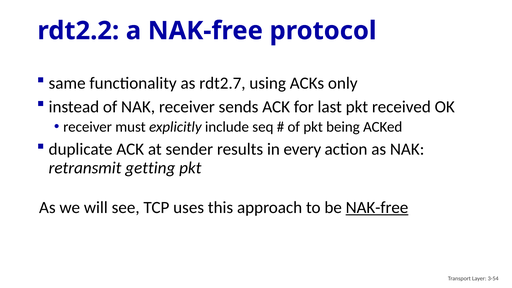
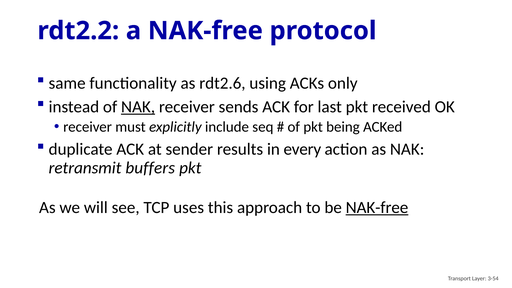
rdt2.7: rdt2.7 -> rdt2.6 (222, 83)
NAK underline: none -> present (138, 107)
getting: getting -> buffers (150, 168)
